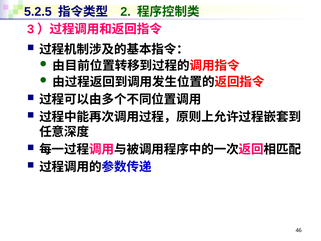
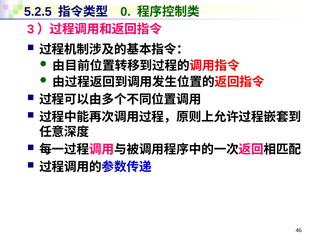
2: 2 -> 0 (126, 12)
